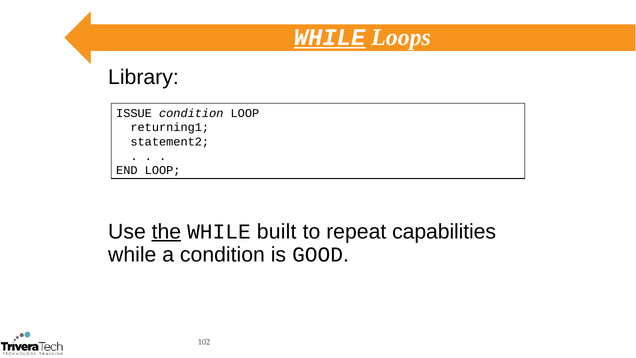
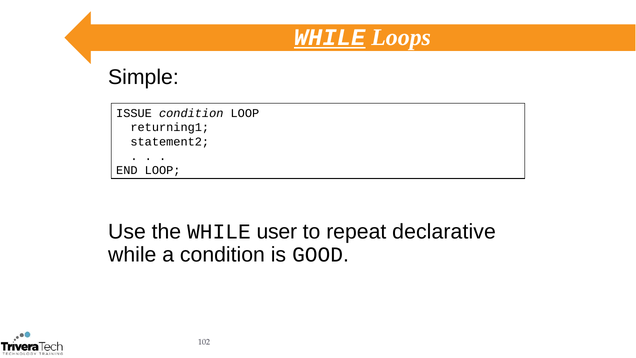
Library: Library -> Simple (143, 77)
the underline: present -> none (166, 232)
built: built -> user (277, 232)
capabilities: capabilities -> declarative (444, 232)
